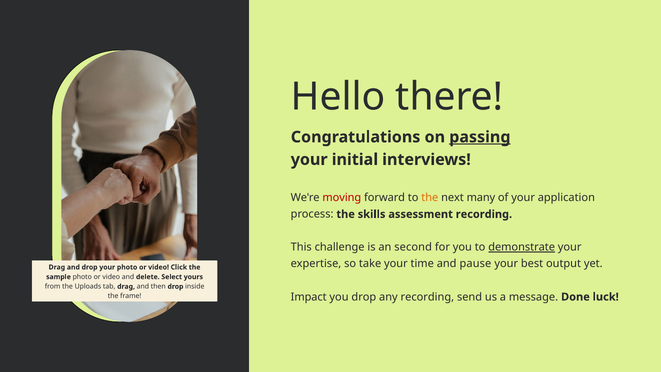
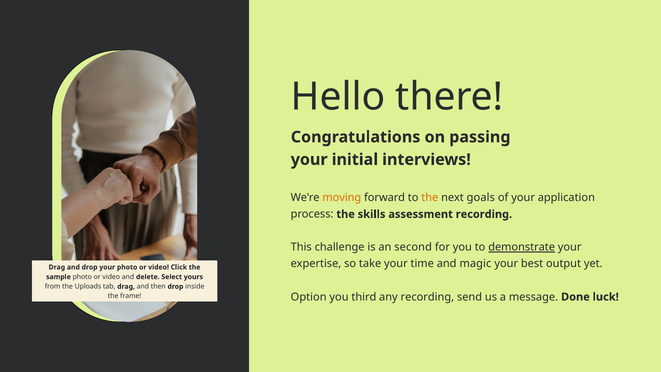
passing underline: present -> none (480, 137)
moving colour: red -> orange (342, 198)
many: many -> goals (481, 198)
pause: pause -> magic (475, 264)
Impact: Impact -> Option (309, 297)
you drop: drop -> third (364, 297)
